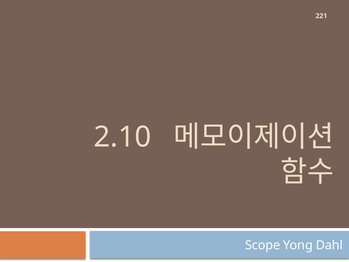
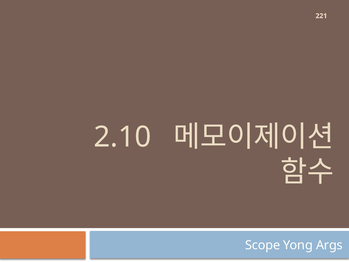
Dahl: Dahl -> Args (329, 245)
